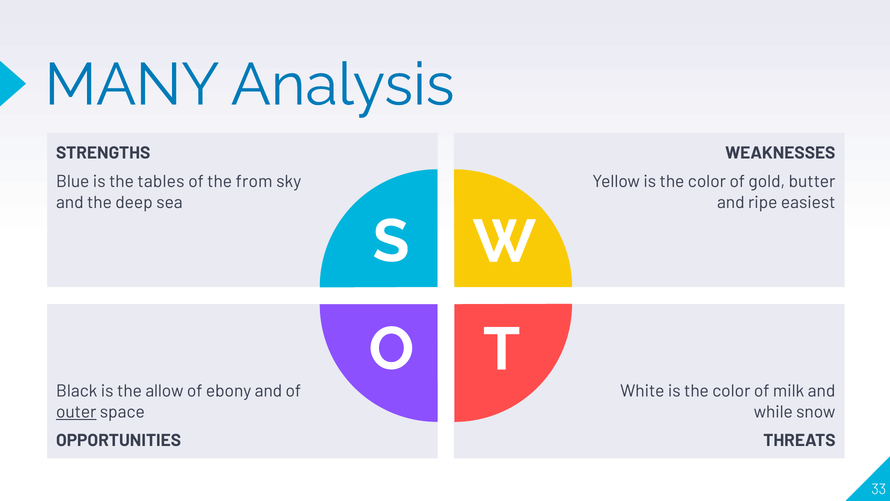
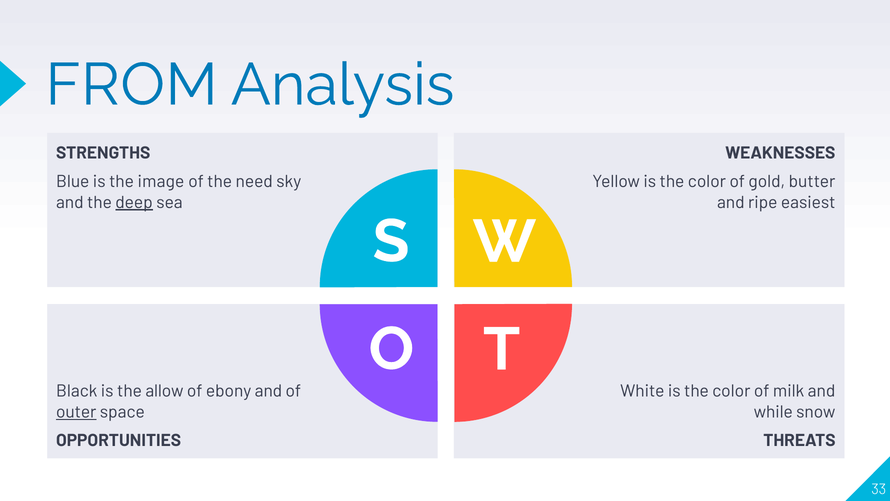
MANY: MANY -> FROM (132, 85)
tables: tables -> image (161, 181)
from: from -> need (254, 181)
deep underline: none -> present (134, 202)
